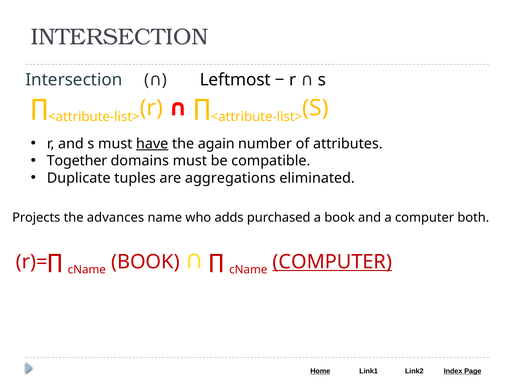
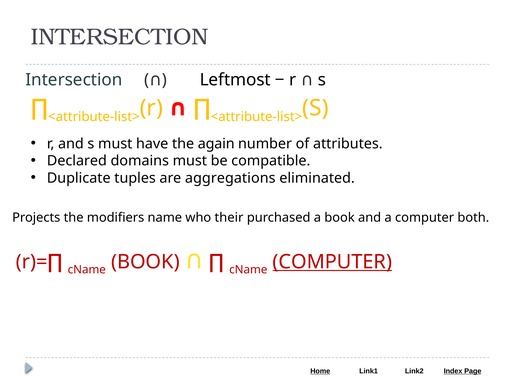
have underline: present -> none (152, 144)
Together: Together -> Declared (77, 161)
advances: advances -> modifiers (116, 218)
adds: adds -> their (229, 218)
